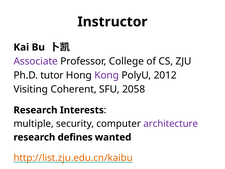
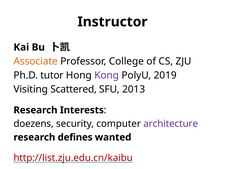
Associate colour: purple -> orange (36, 61)
2012: 2012 -> 2019 (165, 75)
Coherent: Coherent -> Scattered (74, 89)
2058: 2058 -> 2013 (134, 89)
multiple: multiple -> doezens (34, 124)
http://list.zju.edu.cn/kaibu colour: orange -> red (73, 158)
